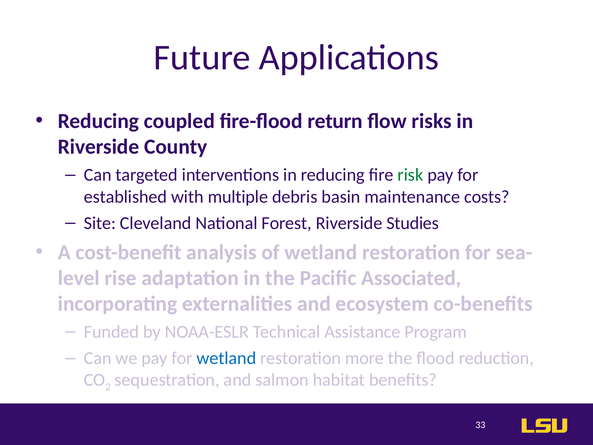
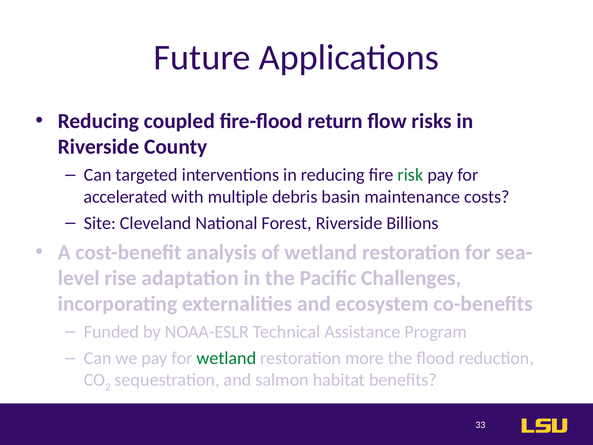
established: established -> accelerated (125, 197)
Studies: Studies -> Billions (413, 223)
Associated: Associated -> Challenges (411, 278)
wetland colour: blue -> green (226, 358)
